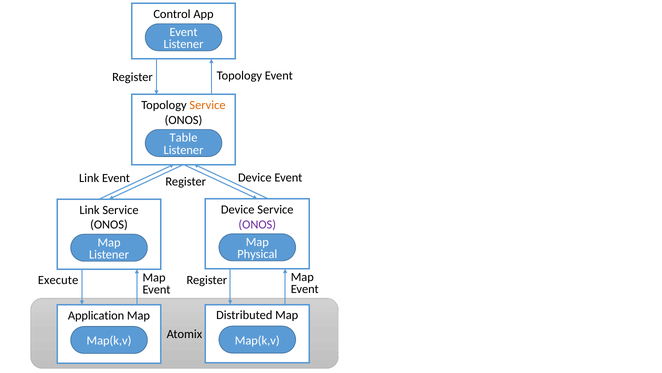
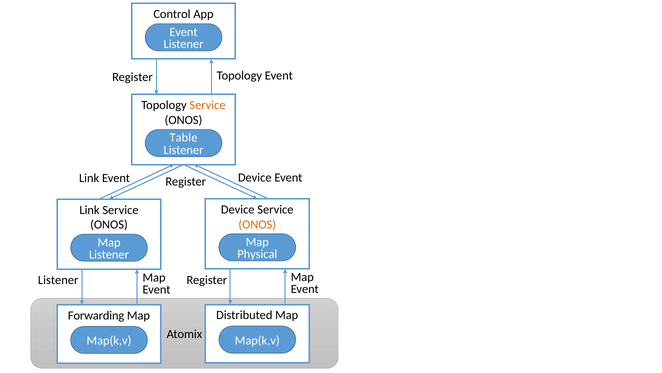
ONOS colour: purple -> orange (257, 224)
Execute: Execute -> Listener (58, 280)
Application: Application -> Forwarding (96, 315)
